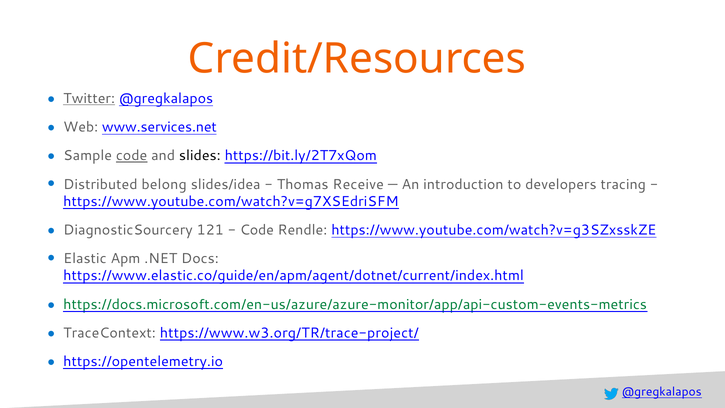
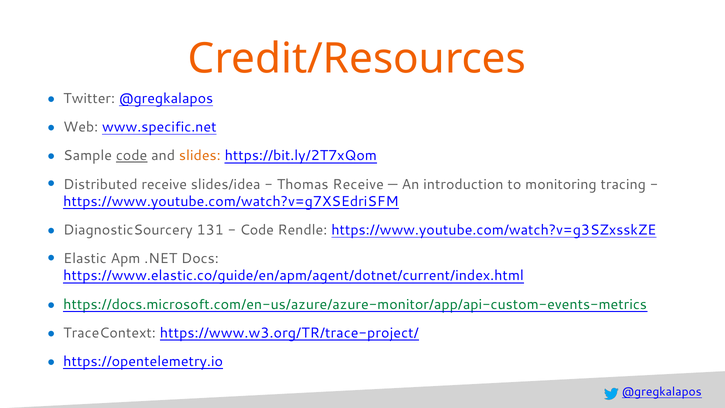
Twitter underline: present -> none (89, 99)
www.services.net: www.services.net -> www.specific.net (159, 127)
slides colour: black -> orange (200, 156)
Distributed belong: belong -> receive (164, 184)
developers: developers -> monitoring (561, 184)
121: 121 -> 131 (210, 230)
